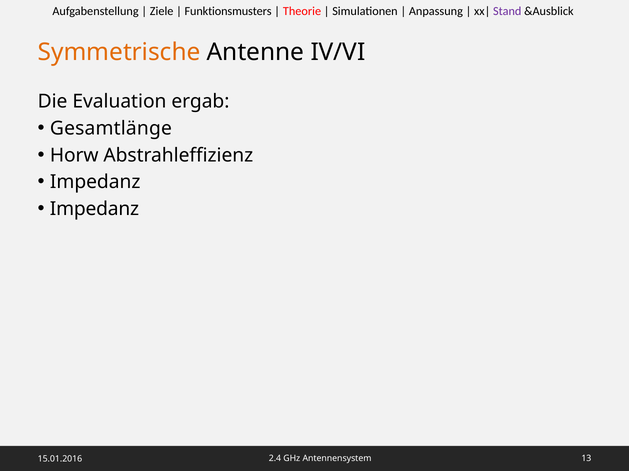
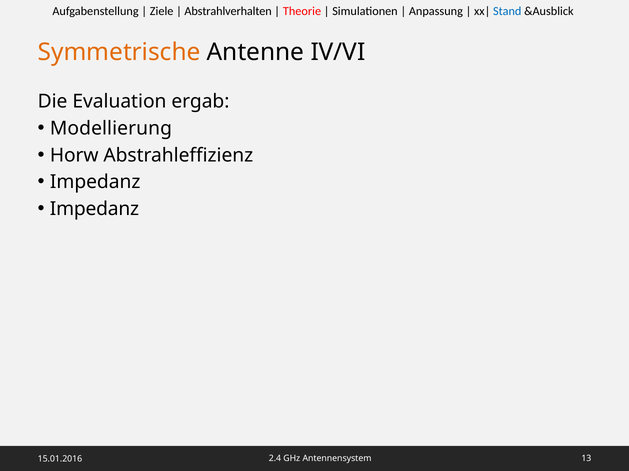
Funktionsmusters: Funktionsmusters -> Abstrahlverhalten (228, 11)
Stand colour: purple -> blue (507, 11)
Gesamtlänge: Gesamtlänge -> Modellierung (111, 129)
